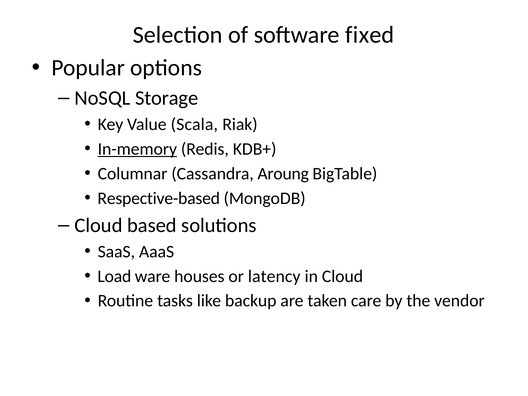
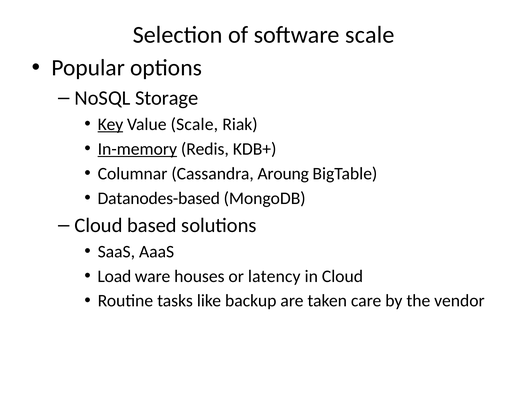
software fixed: fixed -> scale (370, 35)
Key underline: none -> present (110, 124)
Value Scala: Scala -> Scale (194, 124)
Respective-based: Respective-based -> Datanodes-based (159, 198)
